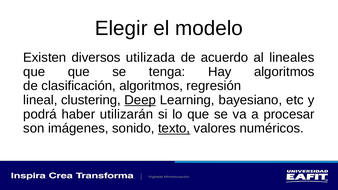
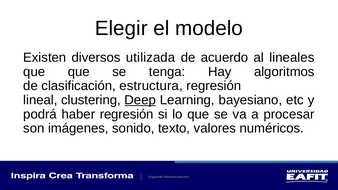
clasificación algoritmos: algoritmos -> estructura (151, 86)
haber utilizarán: utilizarán -> regresión (127, 114)
texto underline: present -> none (174, 128)
